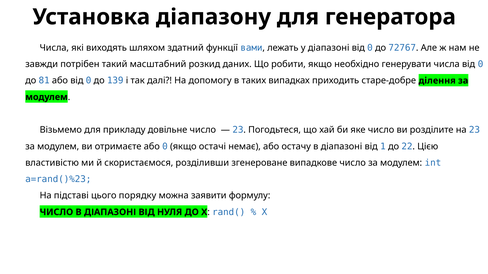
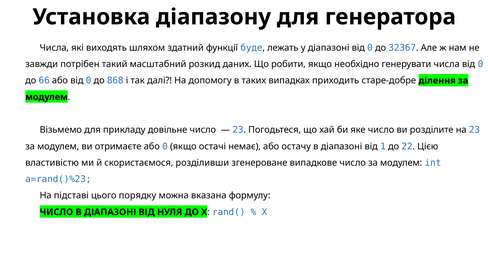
вами: вами -> буде (251, 48)
72767: 72767 -> 32367 (402, 48)
81: 81 -> 66 (44, 81)
139: 139 -> 868 (115, 81)
заявити: заявити -> вказана (209, 196)
